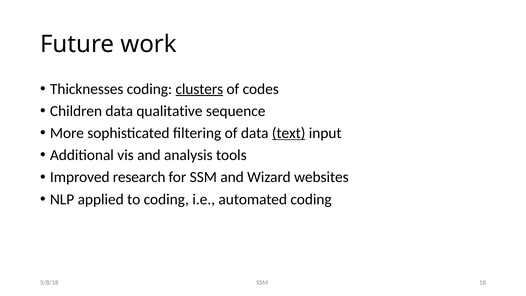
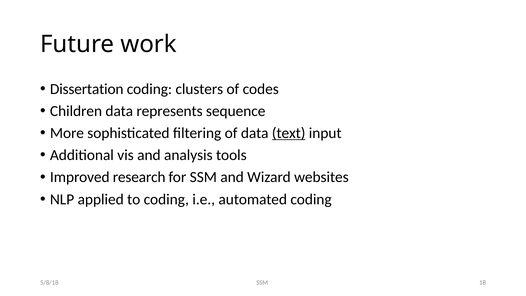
Thicknesses: Thicknesses -> Dissertation (87, 89)
clusters underline: present -> none (199, 89)
qualitative: qualitative -> represents (170, 111)
